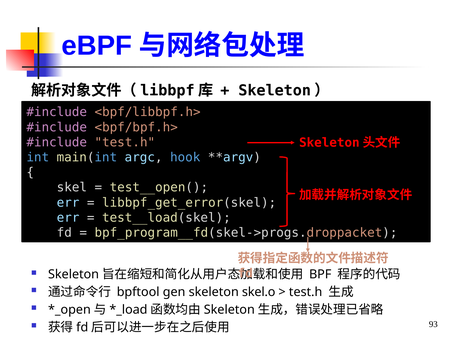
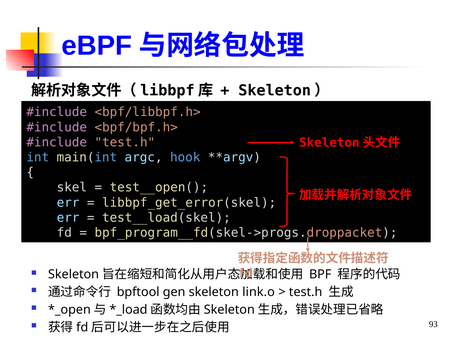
skel.o: skel.o -> link.o (259, 292)
